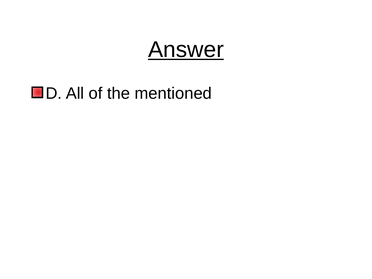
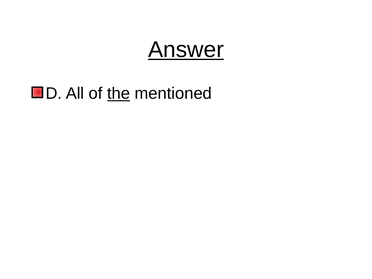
the underline: none -> present (119, 94)
